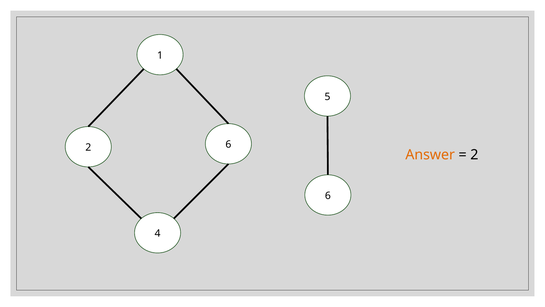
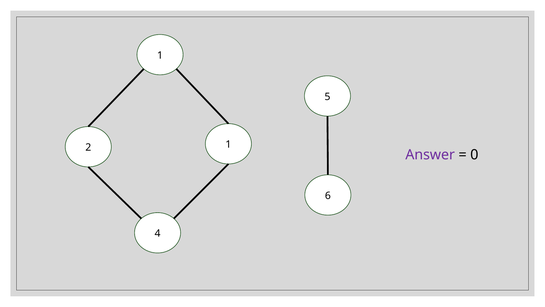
2 6: 6 -> 1 (228, 144)
Answer colour: orange -> purple (430, 154)
2: 2 -> 0 (474, 154)
